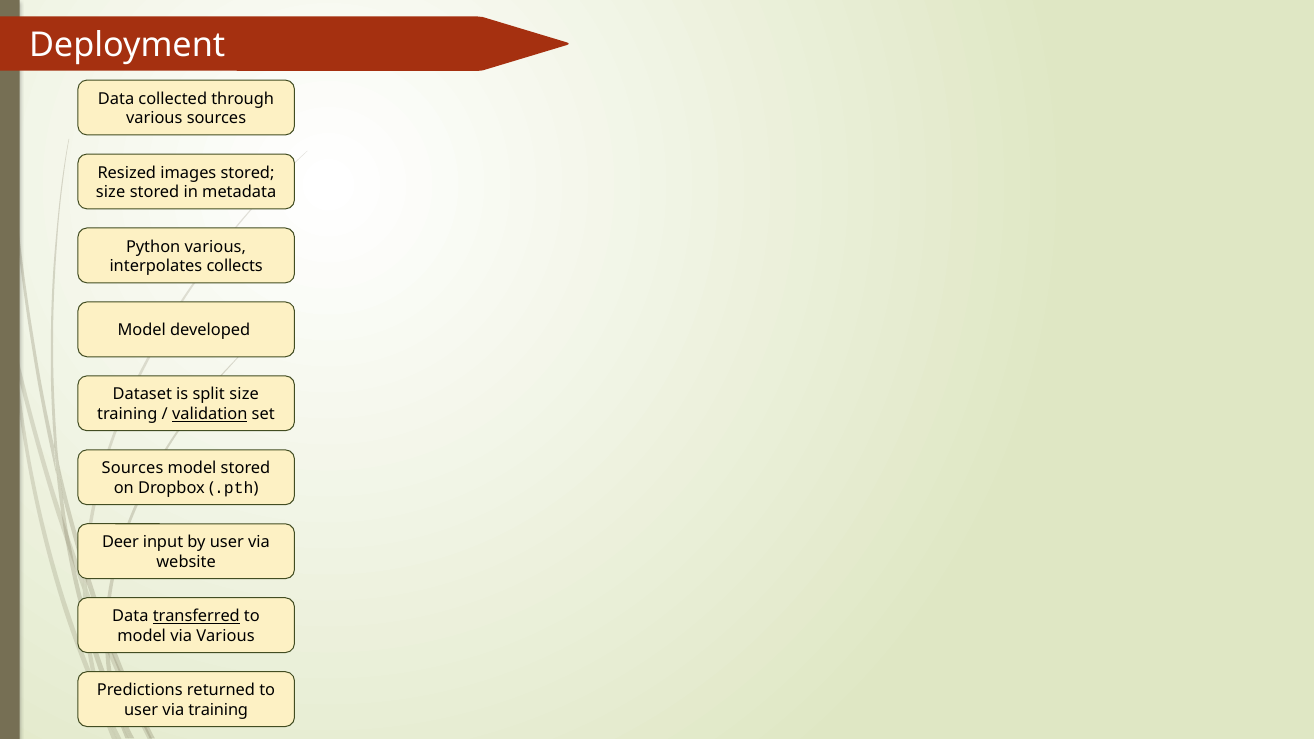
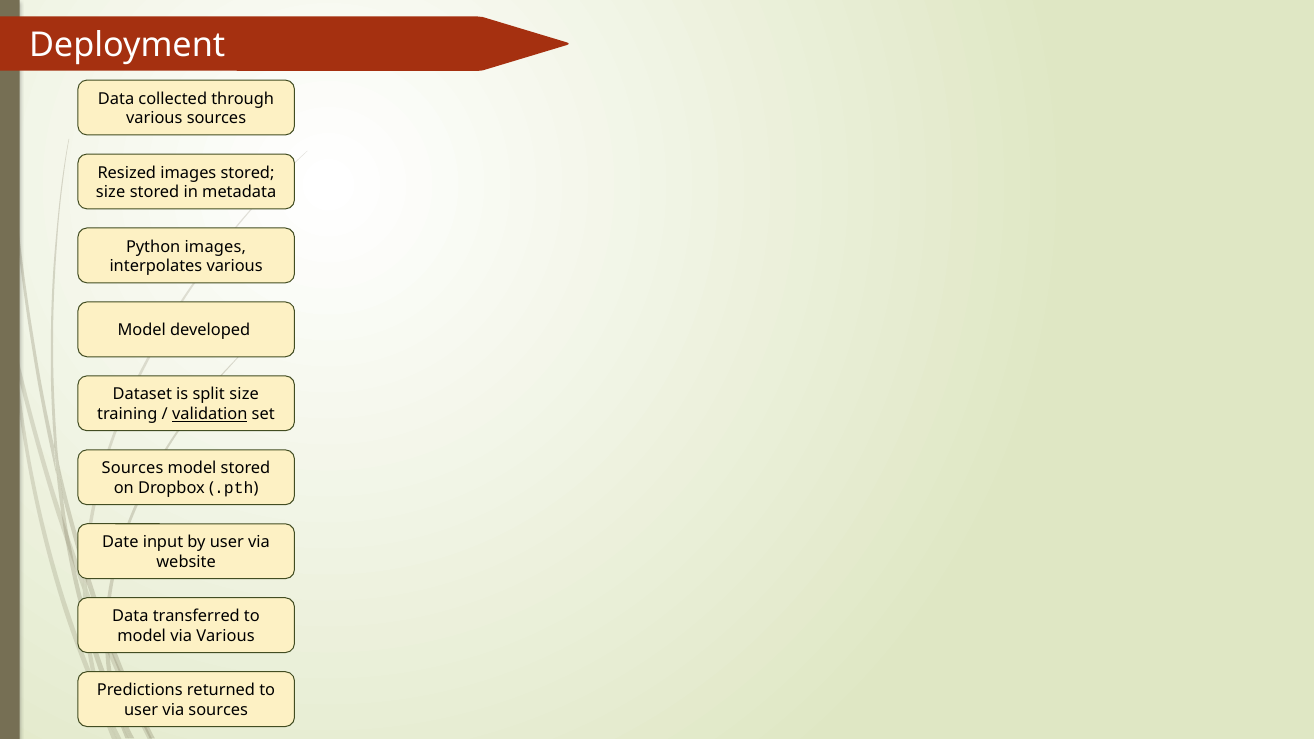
Python various: various -> images (215, 247)
interpolates collects: collects -> various (235, 266)
Deer: Deer -> Date (120, 543)
transferred underline: present -> none (196, 616)
via training: training -> sources (218, 710)
